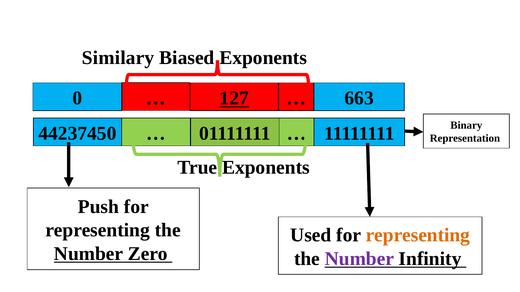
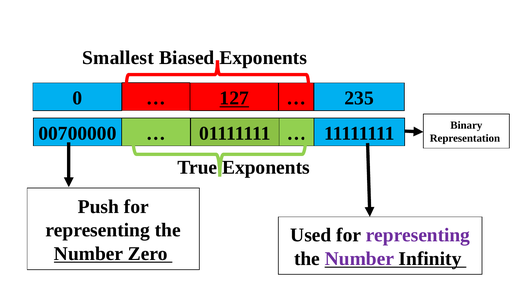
Similary: Similary -> Smallest (118, 58)
663: 663 -> 235 (359, 98)
44237450: 44237450 -> 00700000 (77, 133)
representing colour: orange -> purple (418, 236)
